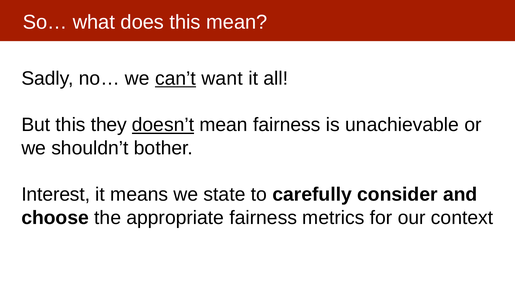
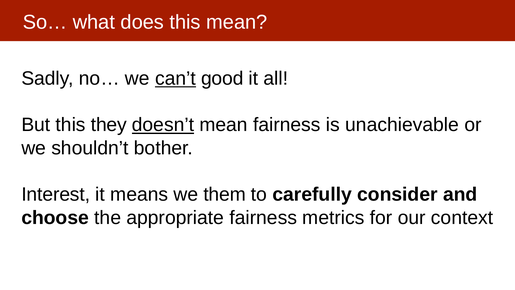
want: want -> good (222, 78)
state: state -> them (225, 194)
